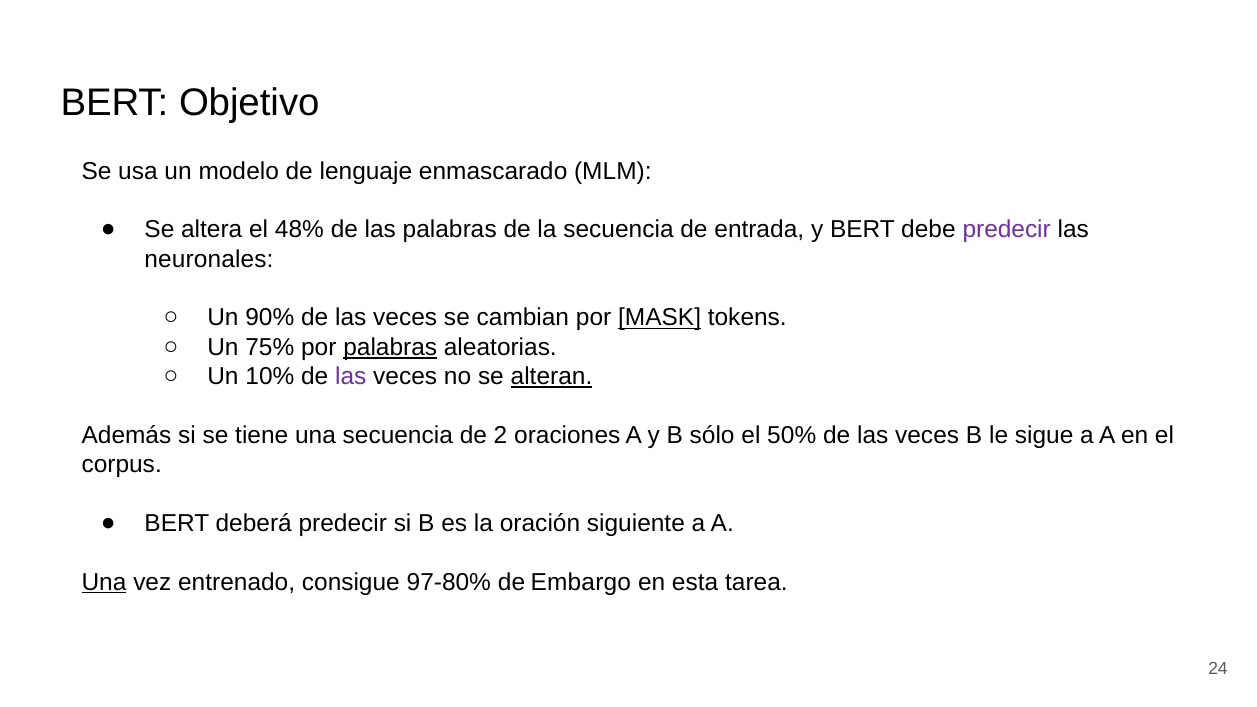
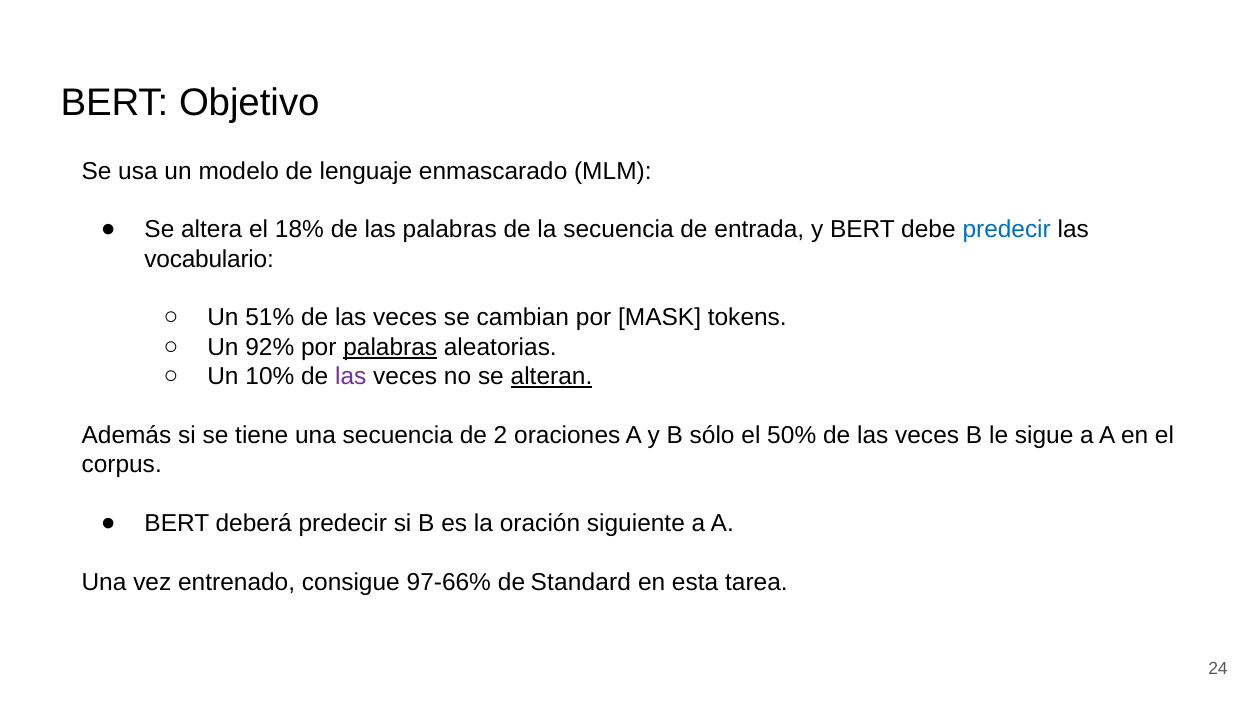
48%: 48% -> 18% (299, 230)
predecir colour: purple -> blue (1007, 230)
neuronales: neuronales -> vocabulario (209, 259)
90%: 90% -> 51% (270, 318)
MASK underline: present -> none (660, 318)
75%: 75% -> 92% (270, 347)
Una underline: present -> none (104, 582)
97-80%: 97-80% -> 97-66% (449, 582)
Embargo: Embargo -> Standard (581, 582)
